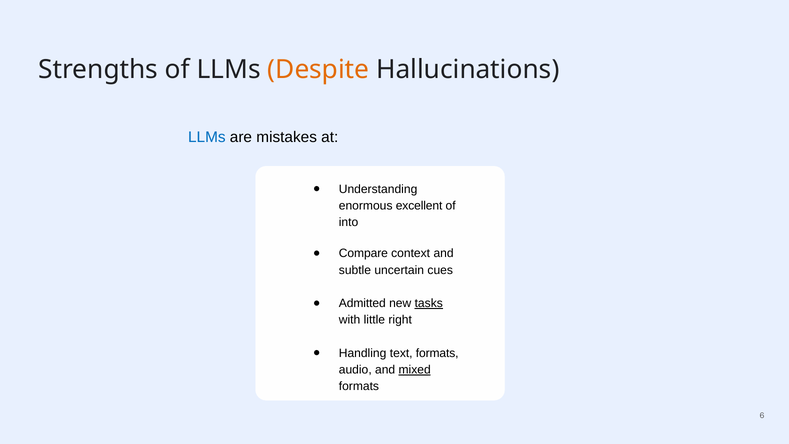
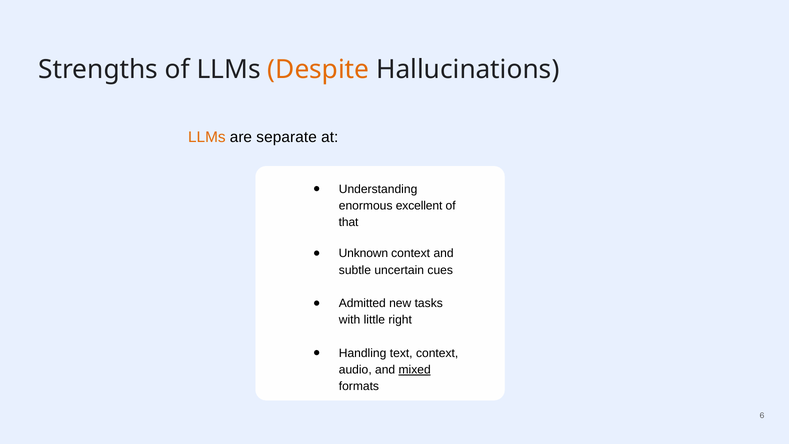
LLMs colour: blue -> orange (207, 137)
mistakes: mistakes -> separate (287, 137)
into: into -> that (349, 222)
Compare: Compare -> Unknown (363, 253)
tasks underline: present -> none (429, 303)
text formats: formats -> context (437, 353)
